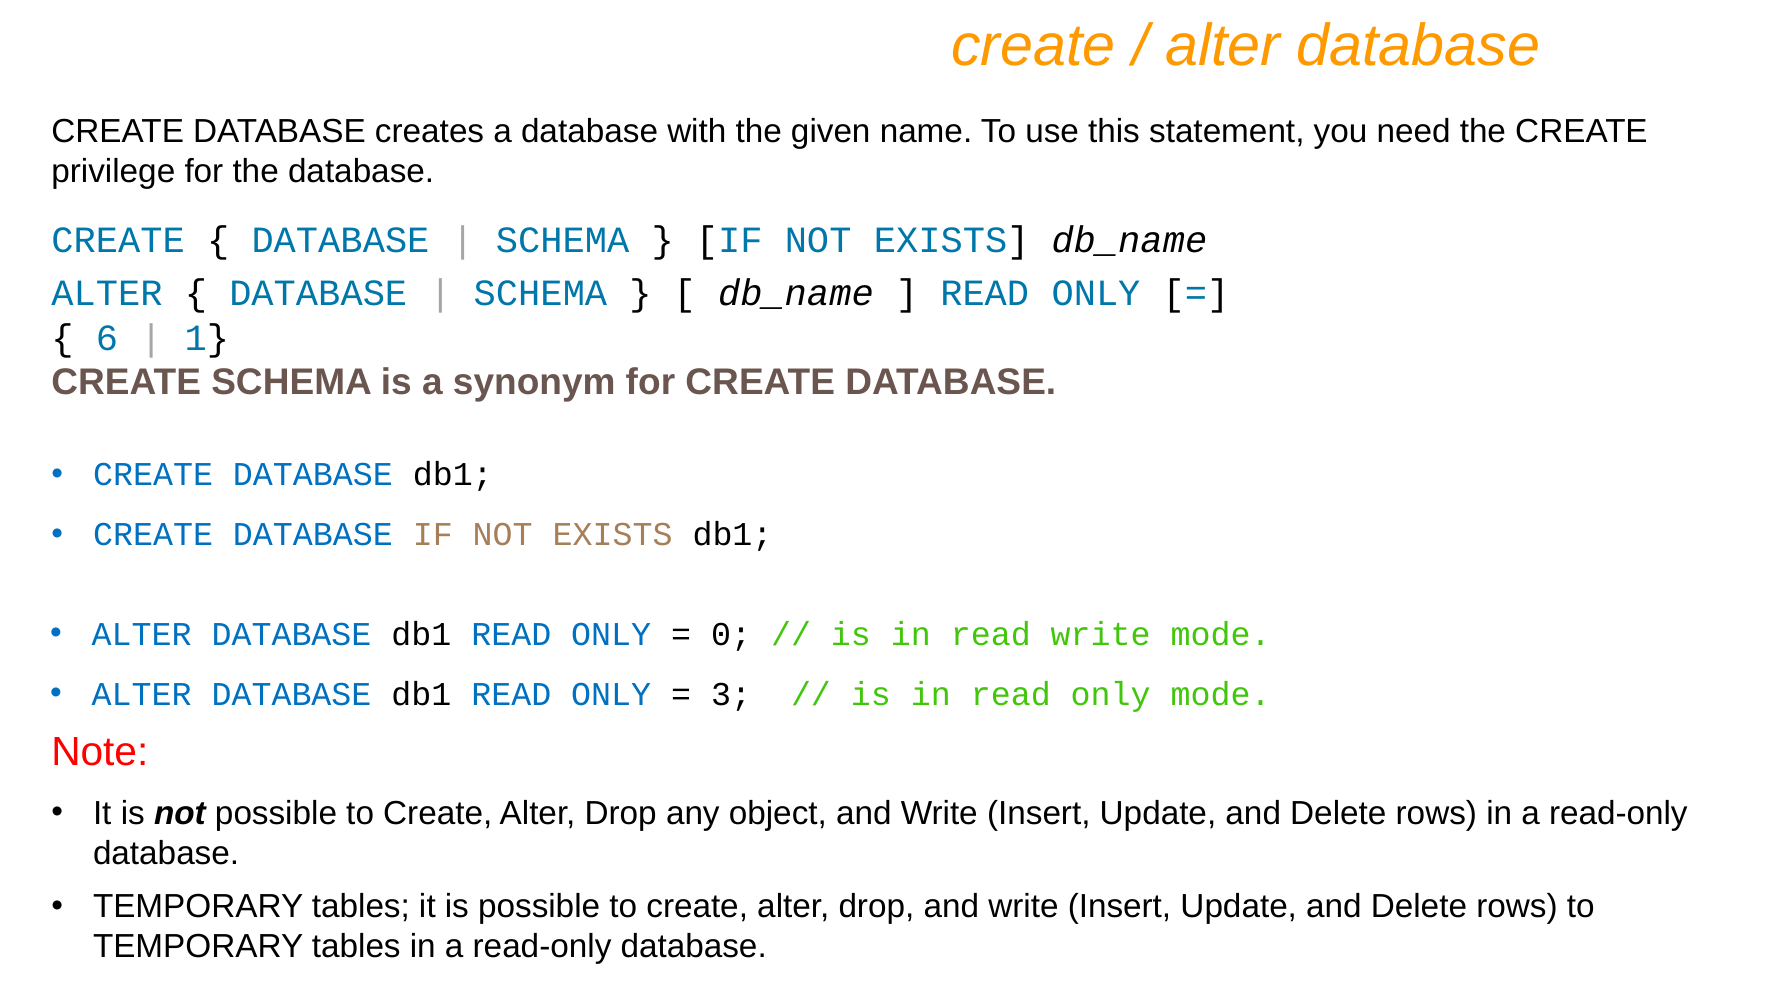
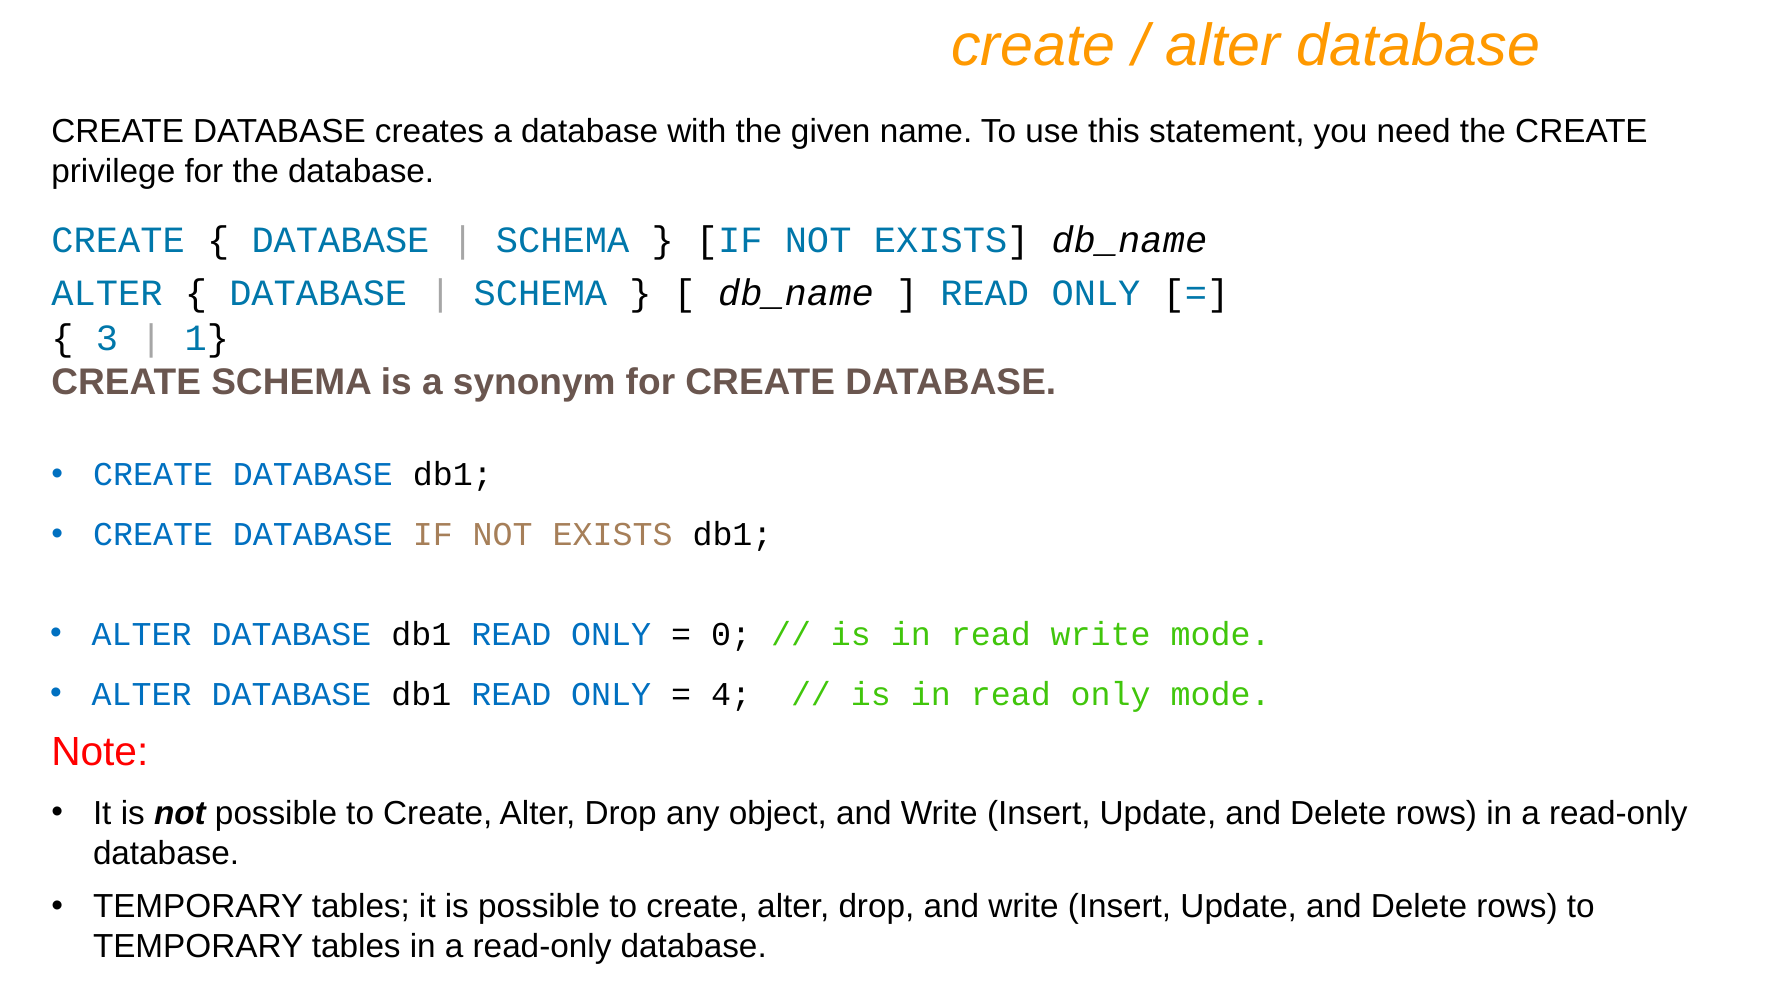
6: 6 -> 3 (107, 338)
3: 3 -> 4 (731, 694)
